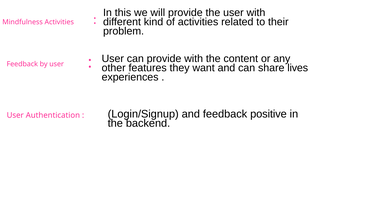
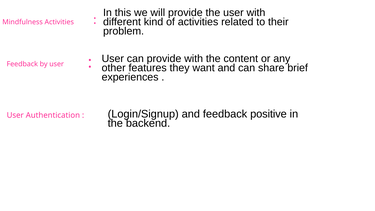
lives: lives -> brief (298, 68)
